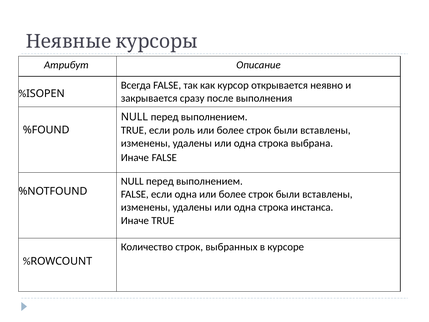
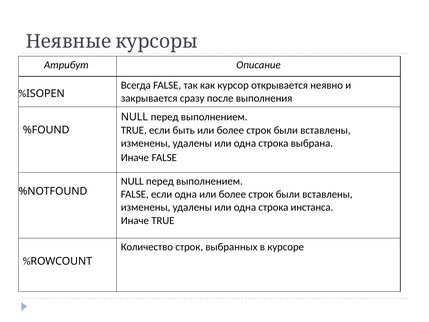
роль: роль -> быть (184, 130)
